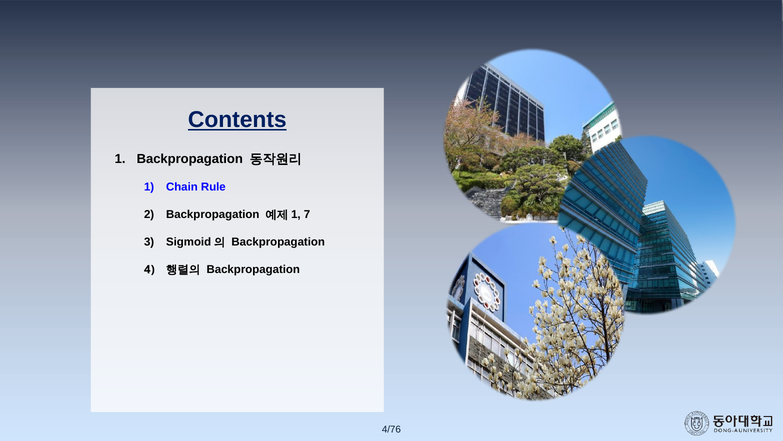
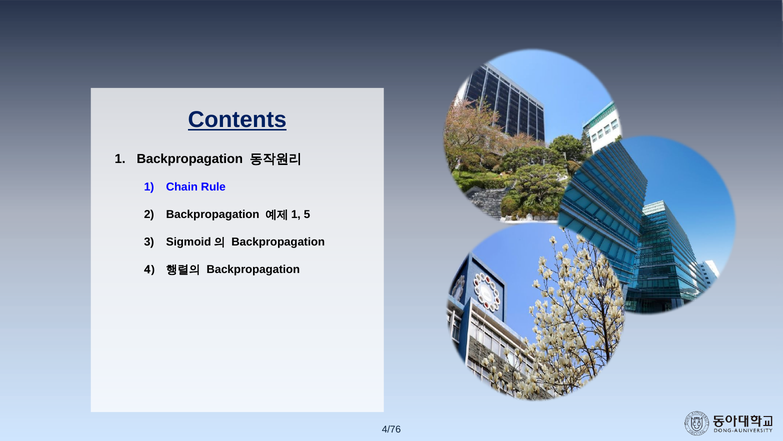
7: 7 -> 5 (307, 214)
